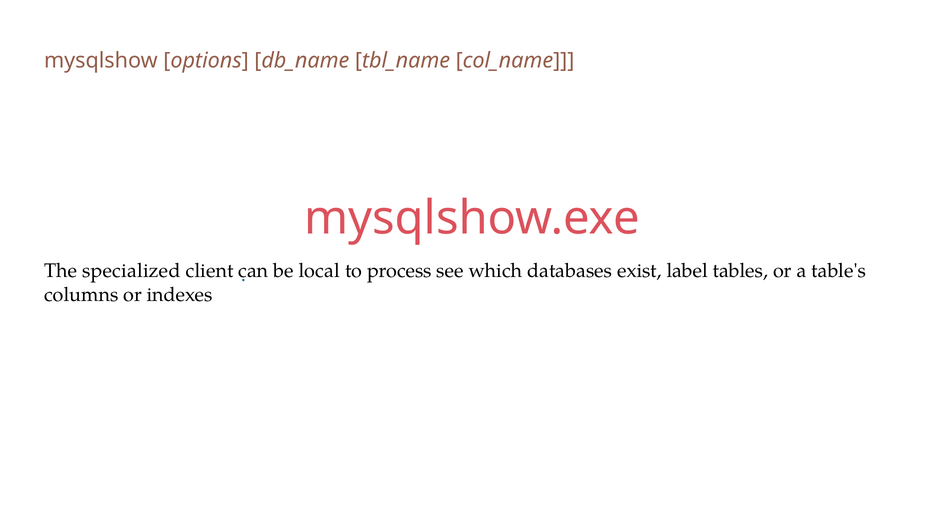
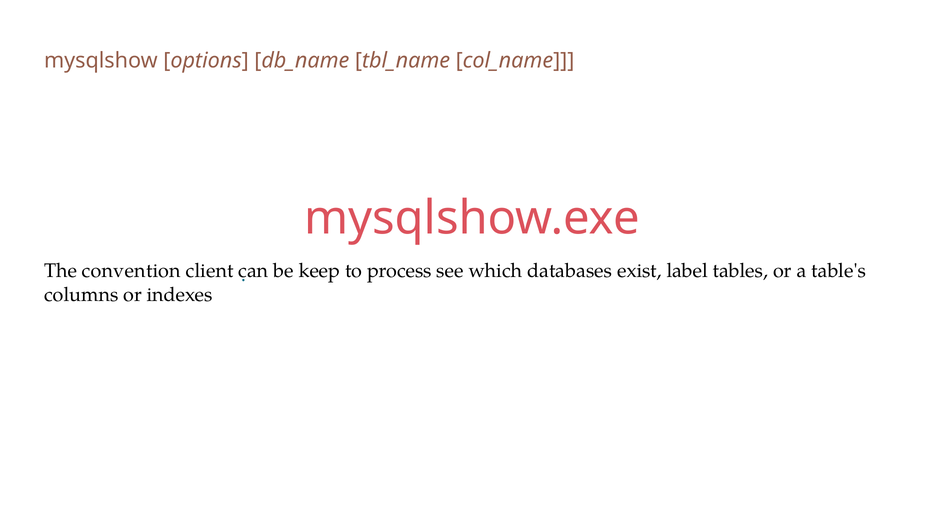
specialized: specialized -> convention (131, 271)
local: local -> keep (319, 271)
